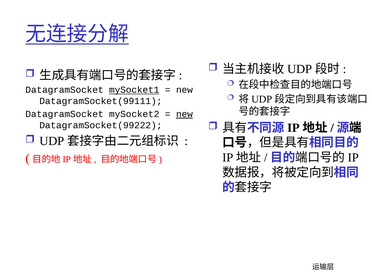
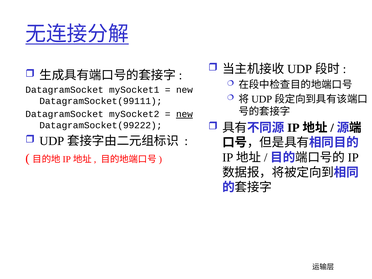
mySocket1 underline: present -> none (134, 90)
